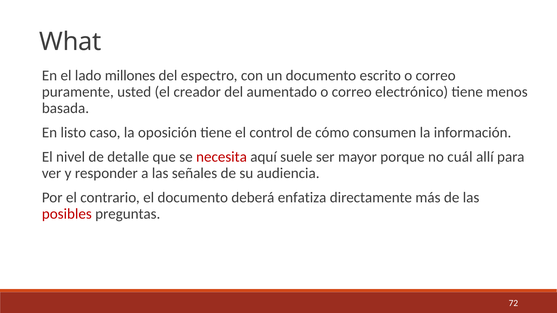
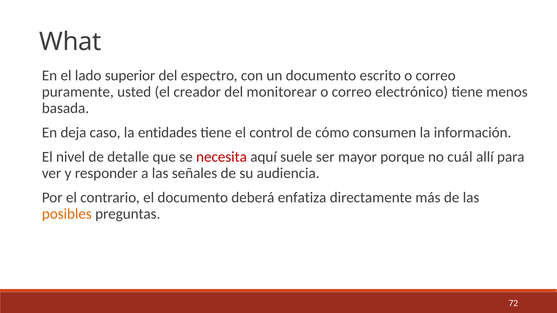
millones: millones -> superior (130, 76)
aumentado: aumentado -> monitorear (282, 92)
listo: listo -> deja (73, 133)
oposición: oposición -> entidades (168, 133)
posibles colour: red -> orange (67, 214)
